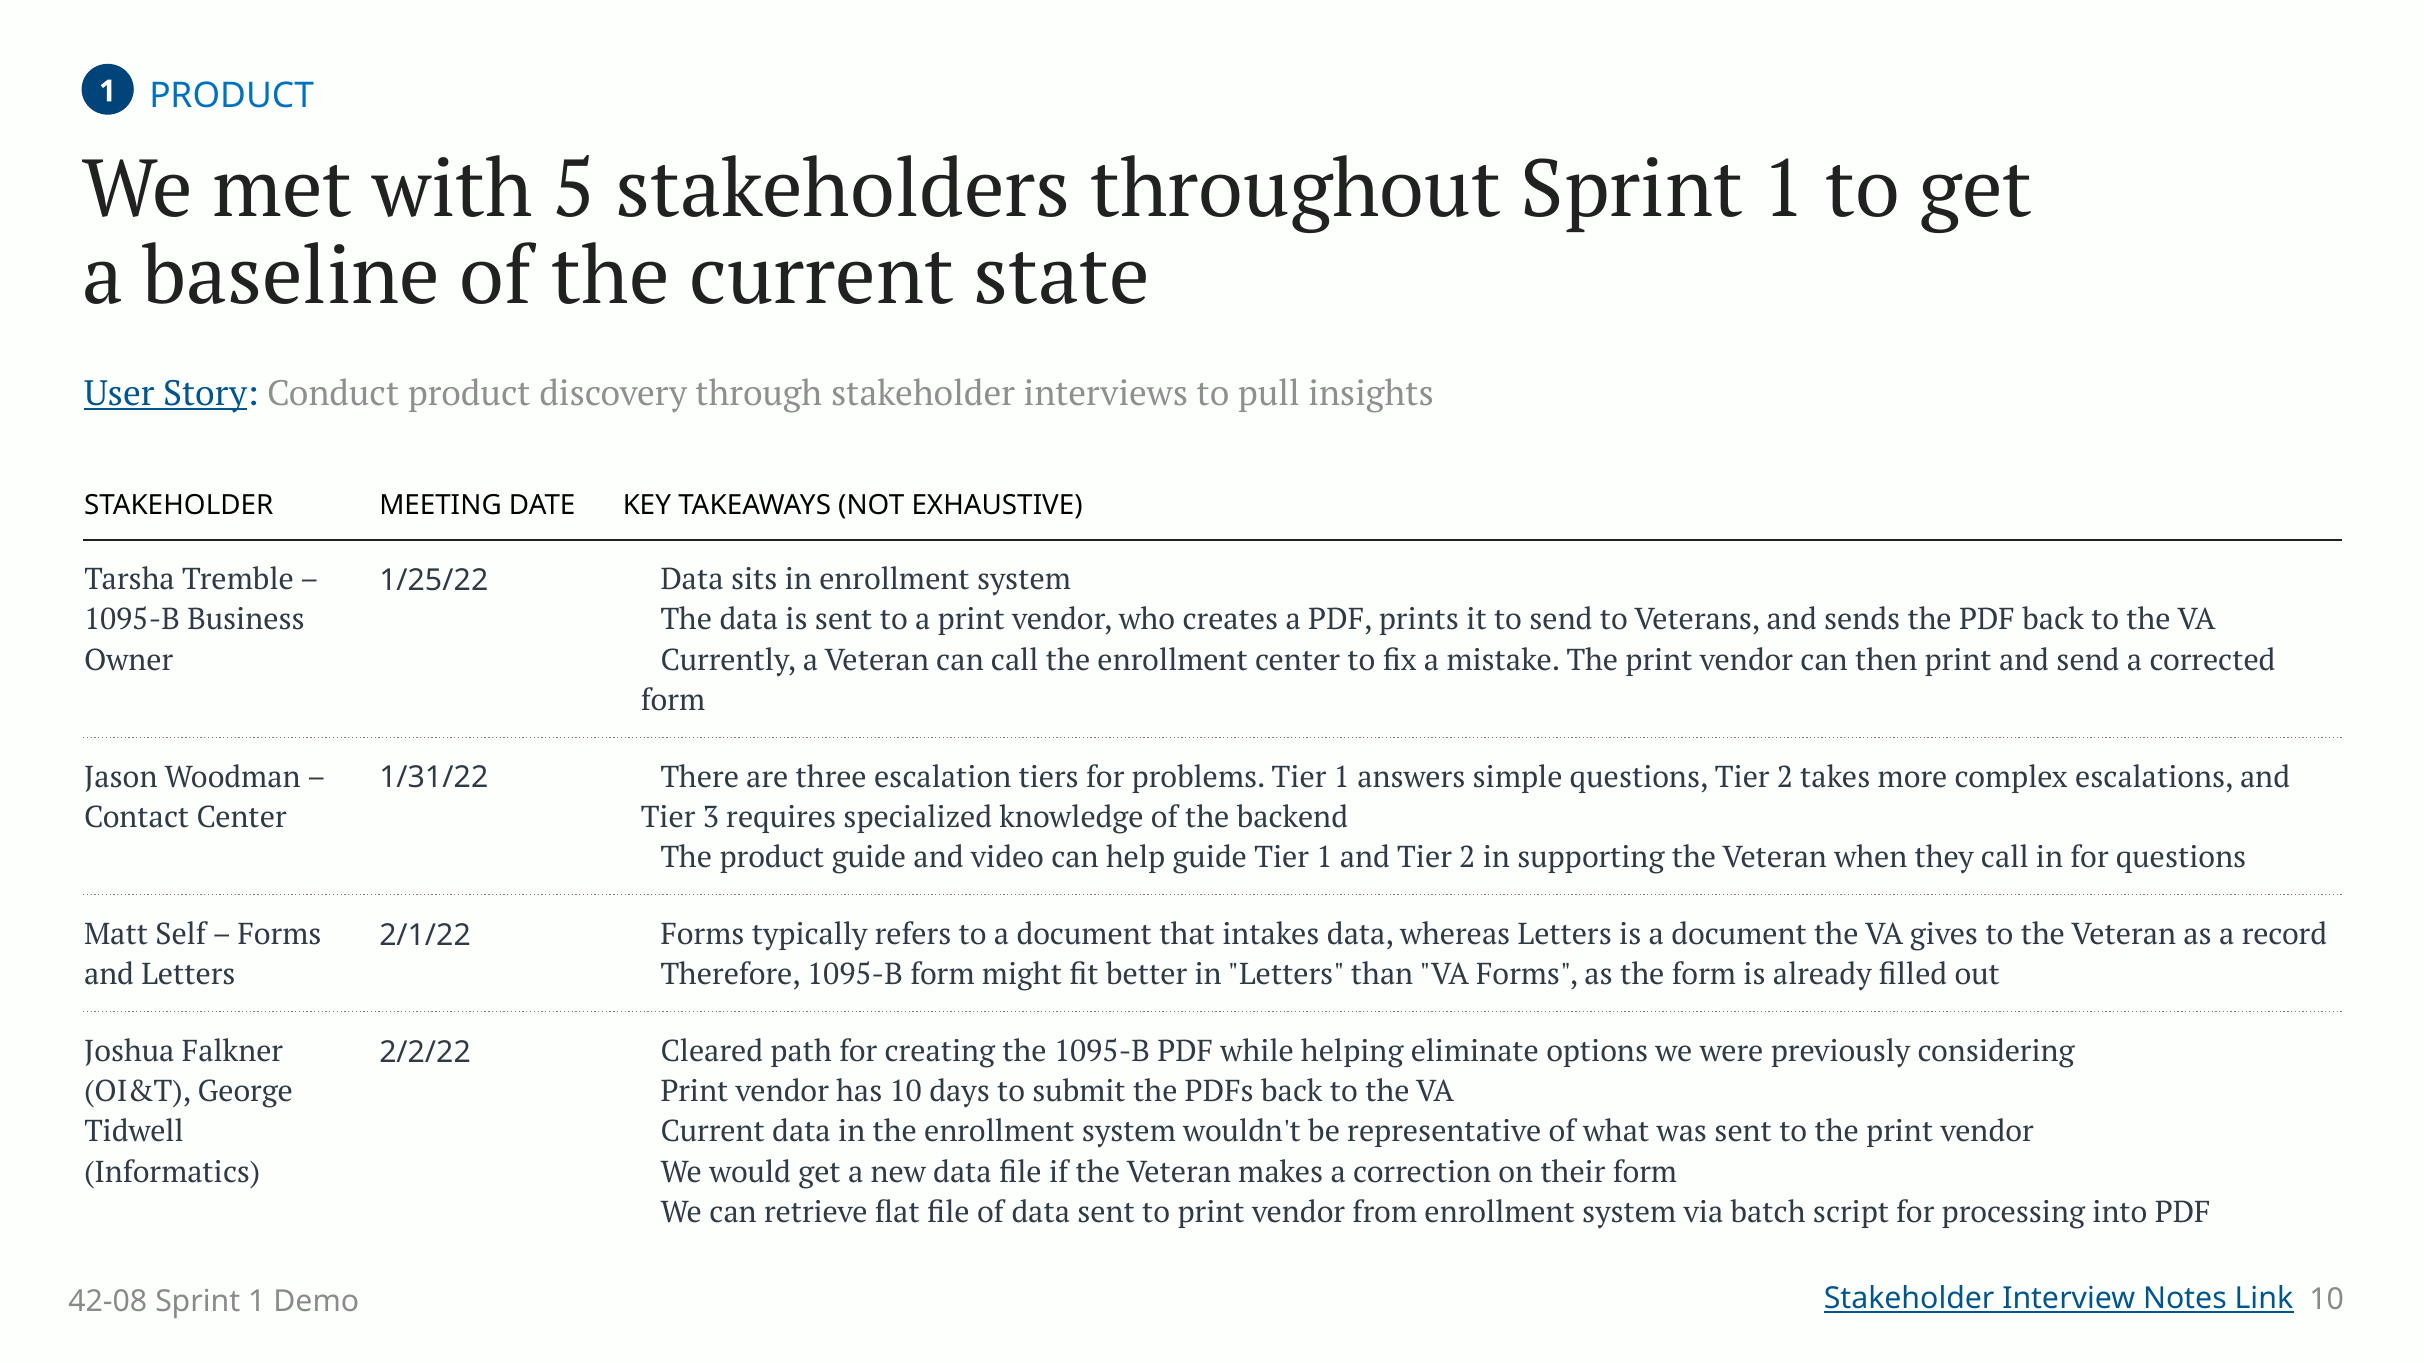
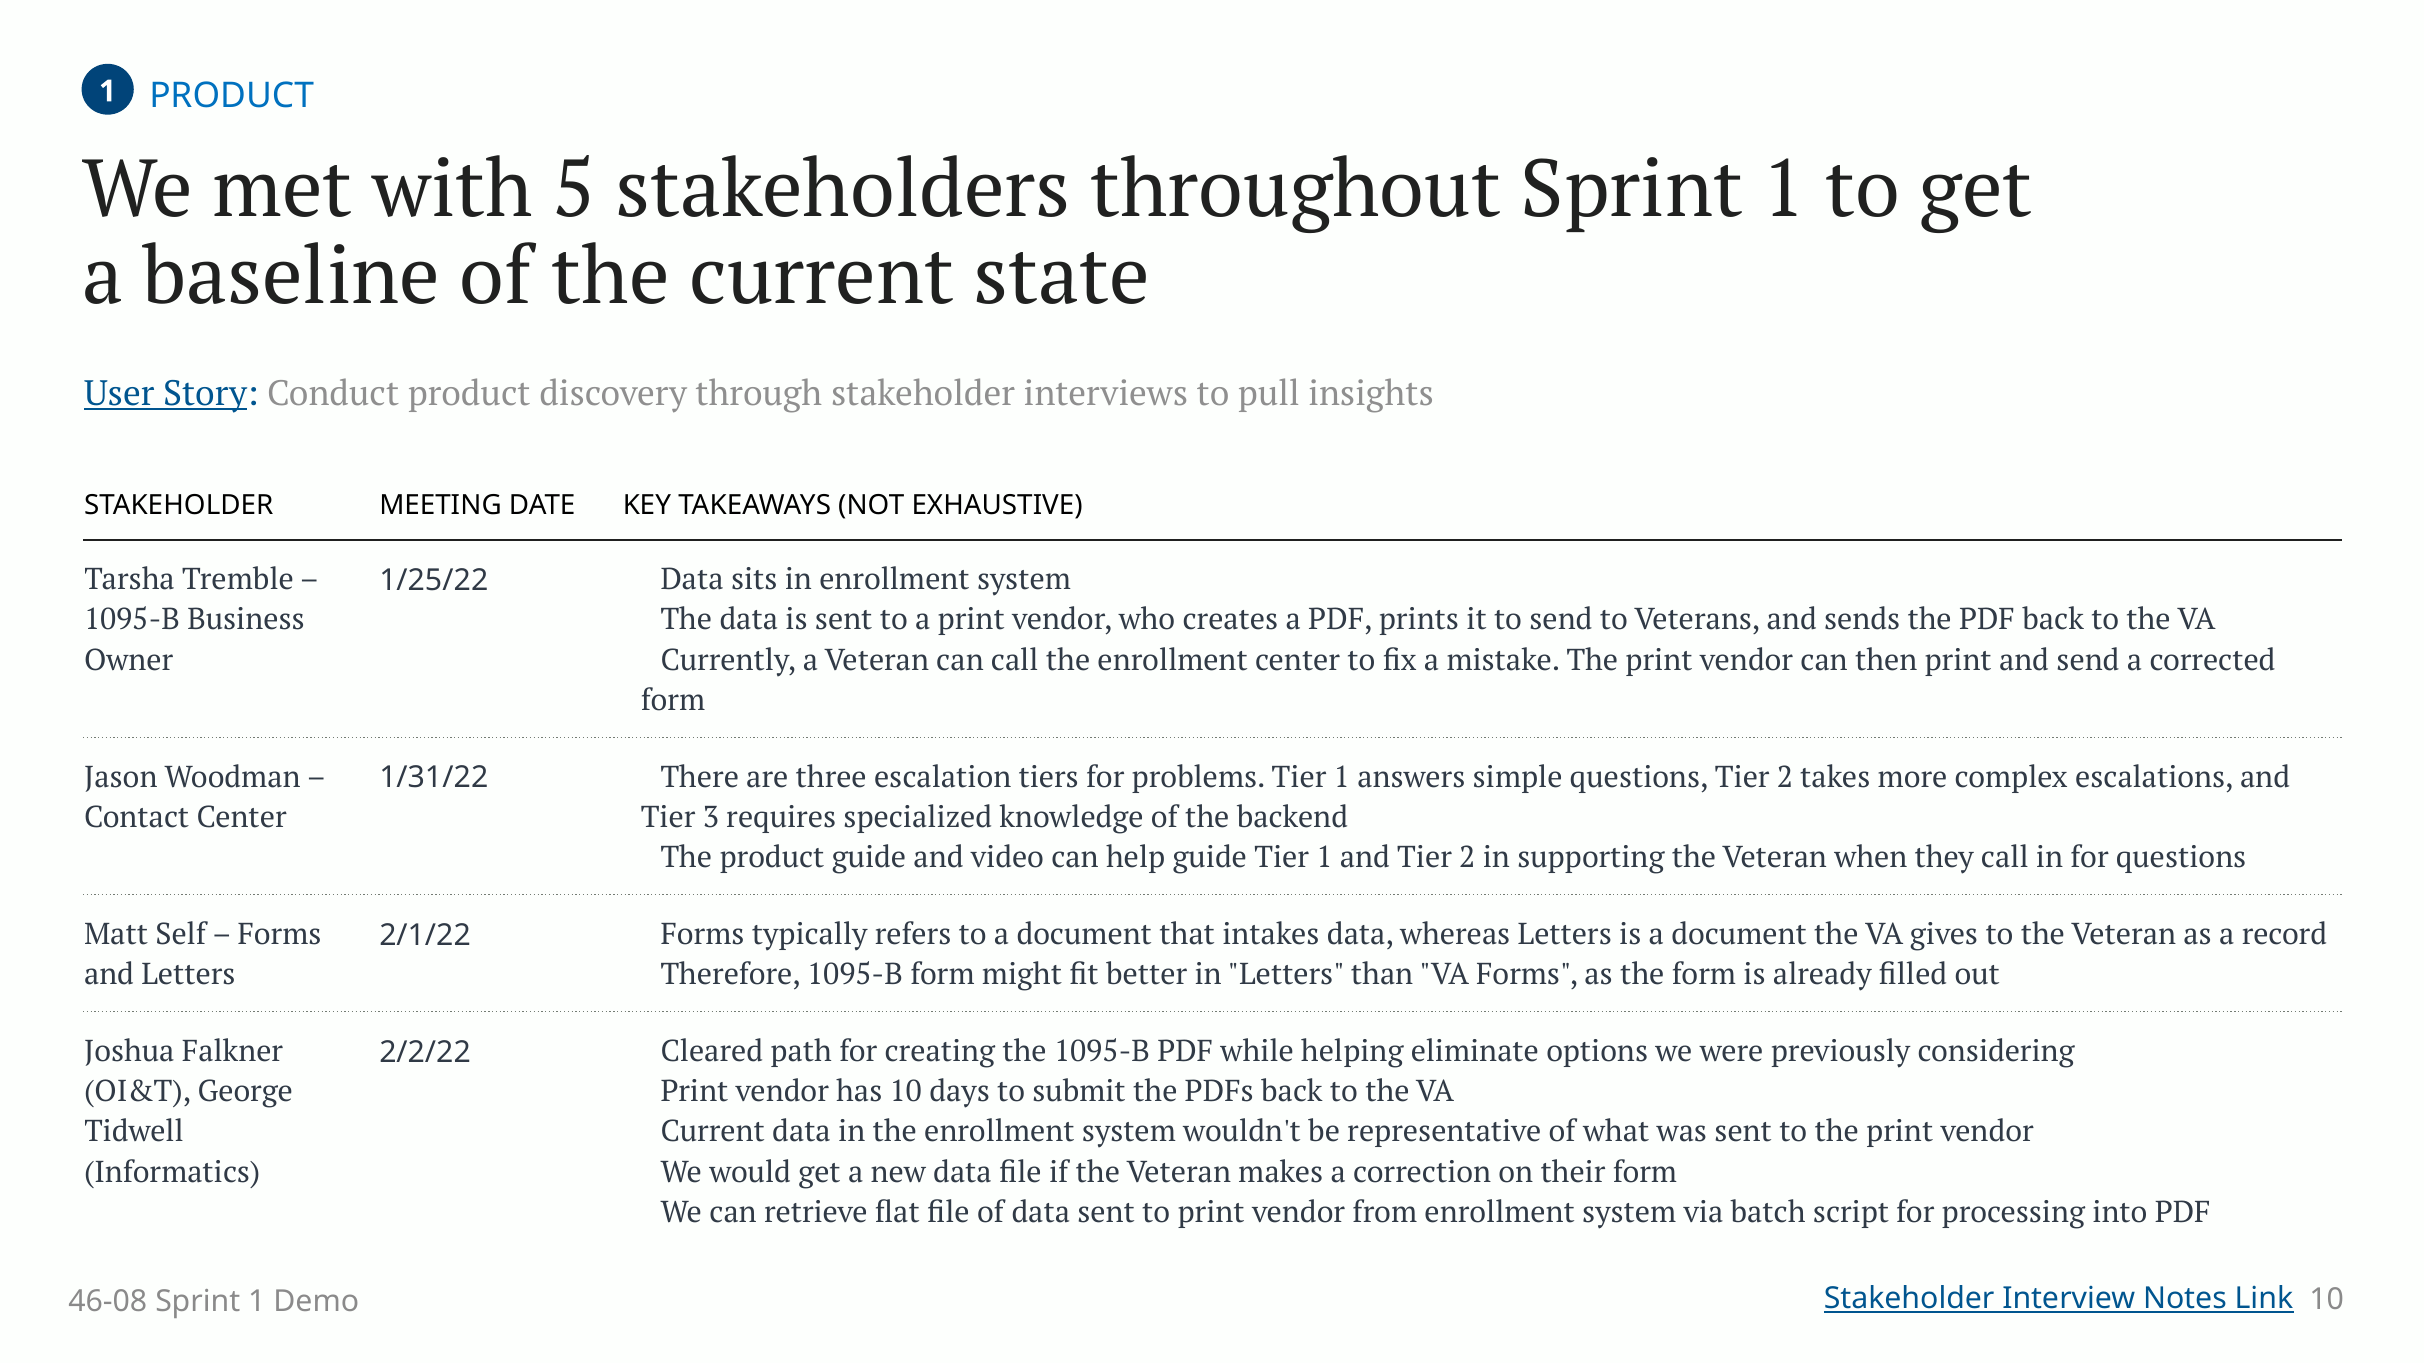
42-08: 42-08 -> 46-08 (108, 1302)
